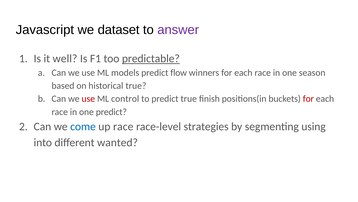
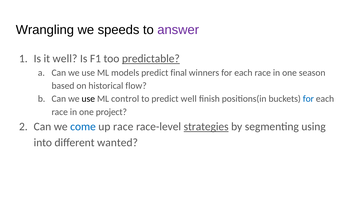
Javascript: Javascript -> Wrangling (45, 30)
dataset: dataset -> speeds (119, 30)
flow: flow -> final (179, 73)
historical true: true -> flow (136, 86)
use colour: red -> black (88, 99)
predict true: true -> well (189, 99)
for colour: red -> blue (308, 99)
one predict: predict -> project (111, 112)
strategies underline: none -> present (206, 126)
